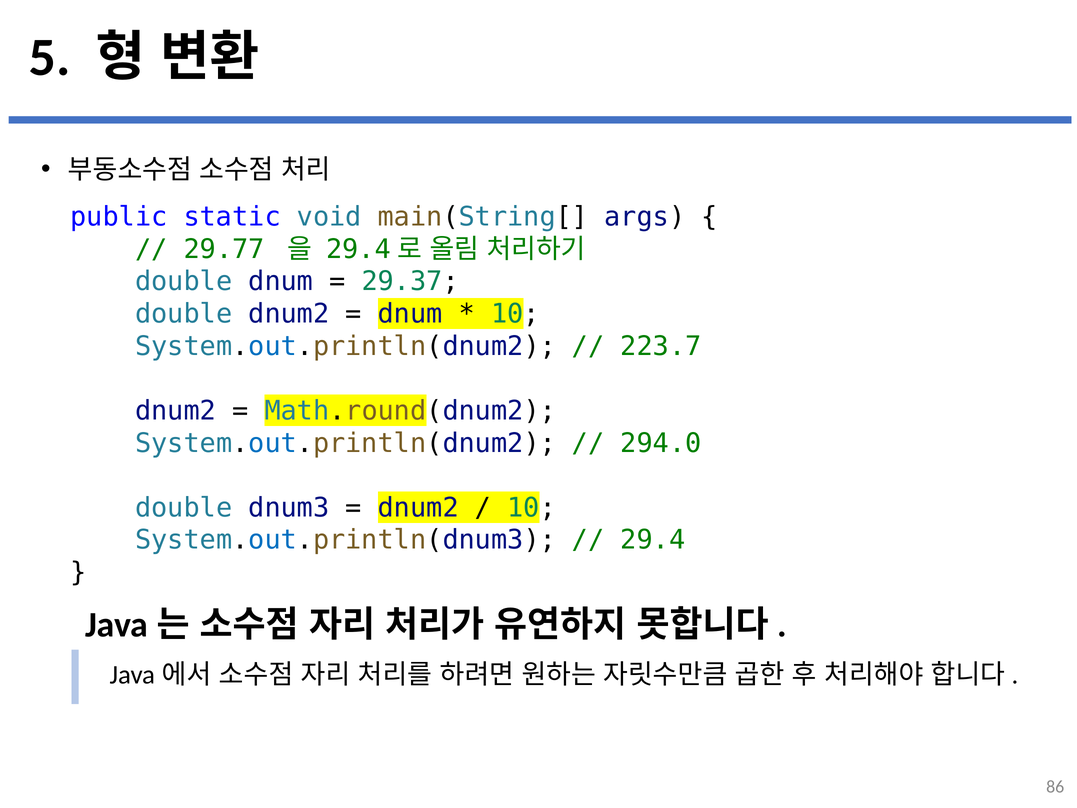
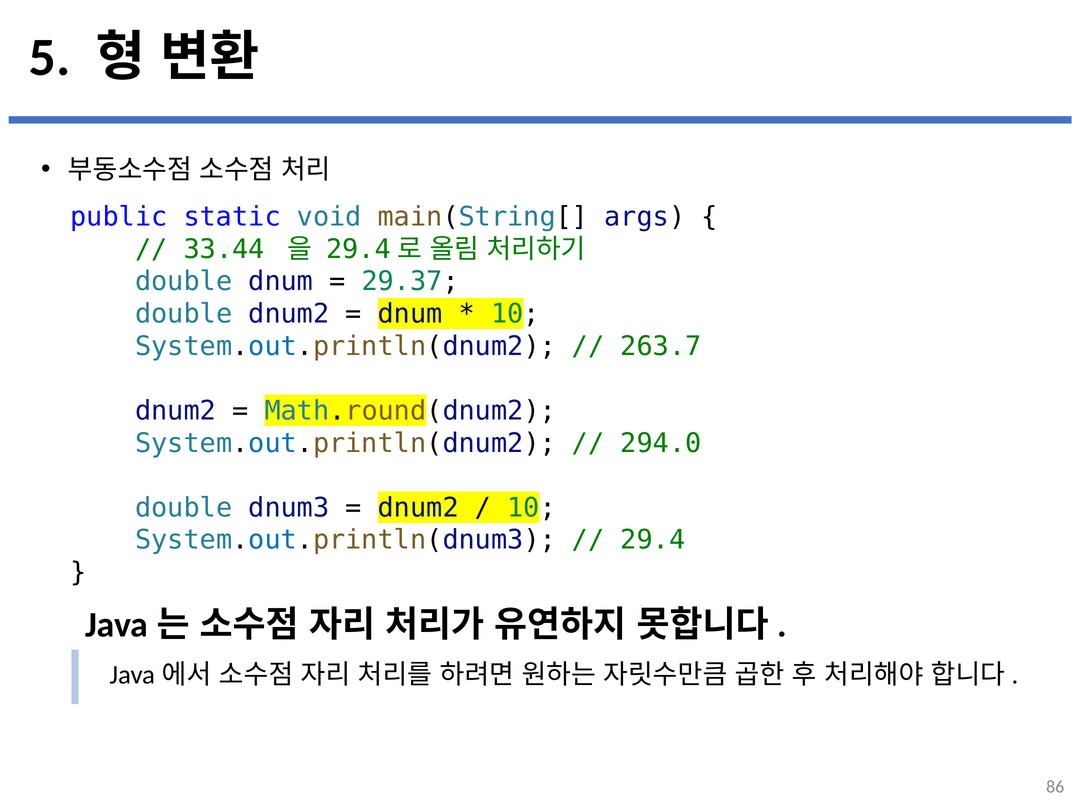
29.77: 29.77 -> 33.44 (224, 249)
223.7: 223.7 -> 263.7 (661, 346)
